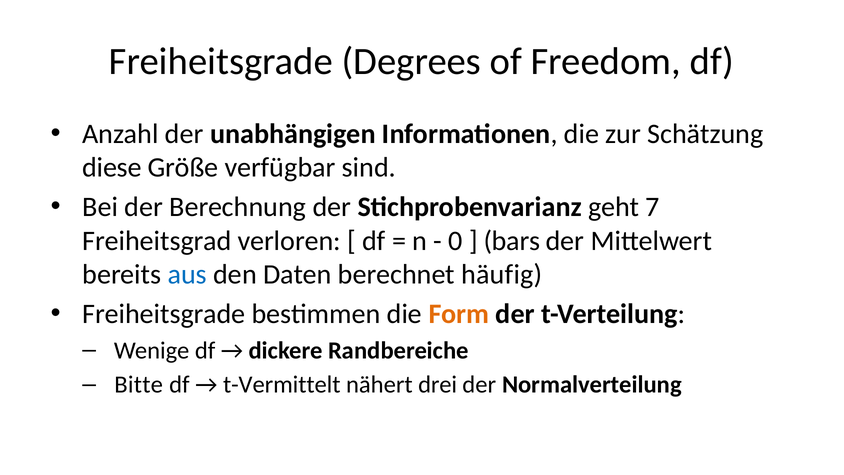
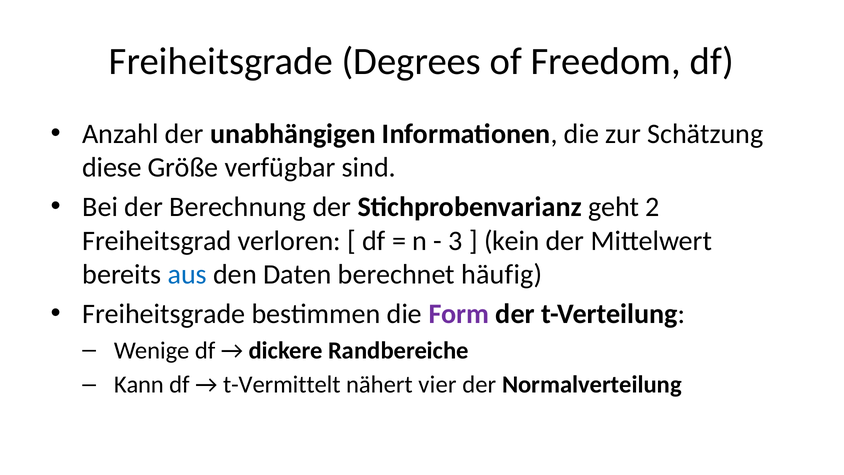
7: 7 -> 2 (652, 207)
0: 0 -> 3 (456, 241)
bars: bars -> kein (512, 241)
Form colour: orange -> purple (459, 314)
Bitte: Bitte -> Kann (139, 385)
drei: drei -> vier (437, 385)
